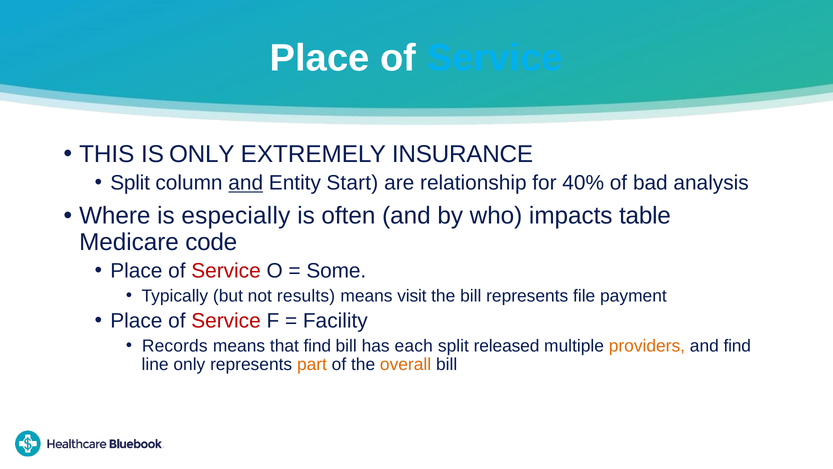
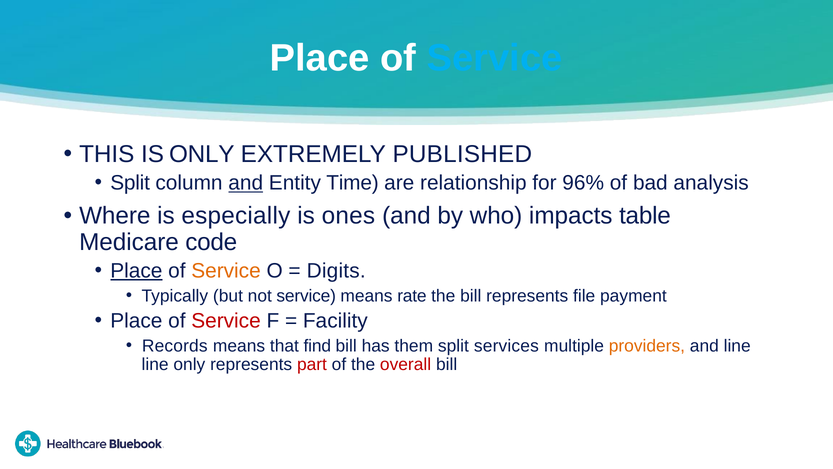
INSURANCE: INSURANCE -> PUBLISHED (462, 154)
Start: Start -> Time (353, 183)
40%: 40% -> 96% (583, 183)
often: often -> ones (348, 216)
Place underline: none -> present (136, 271)
Service colour: red -> orange (226, 271)
Some: Some -> Digits (336, 271)
not results: results -> service (306, 296)
visit: visit -> rate (412, 296)
each: each -> them (414, 346)
released: released -> services (506, 346)
and find: find -> line (737, 346)
part colour: orange -> red (312, 364)
overall colour: orange -> red (406, 364)
